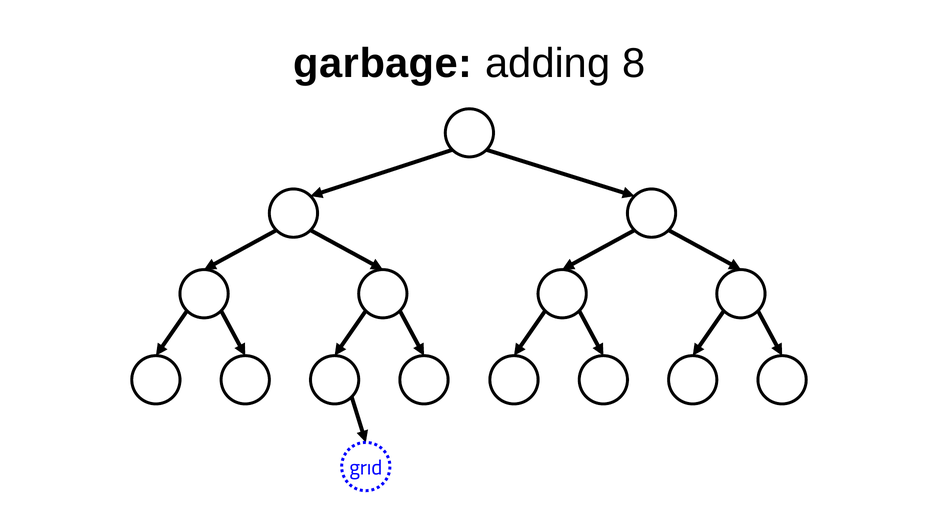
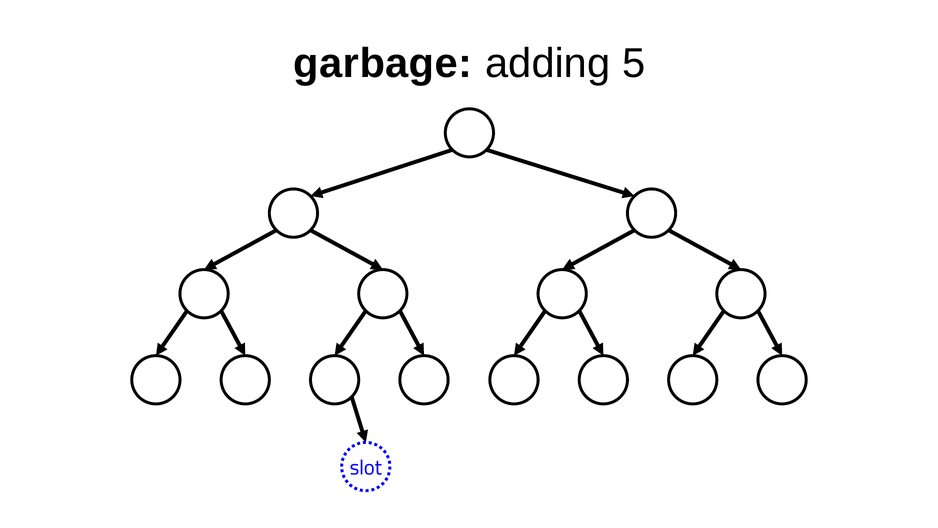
adding 8: 8 -> 5 (634, 63)
grid: grid -> slot (366, 468)
